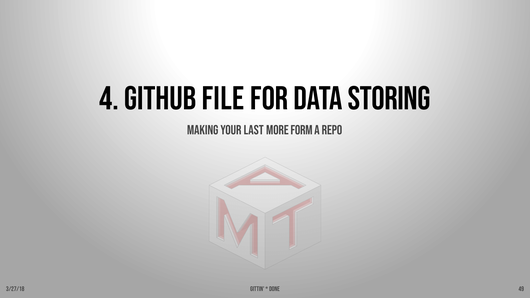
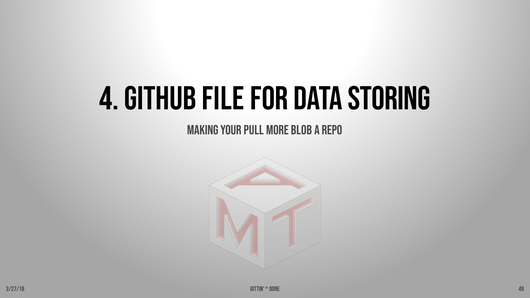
last: last -> pull (254, 130)
form: form -> blob (301, 130)
